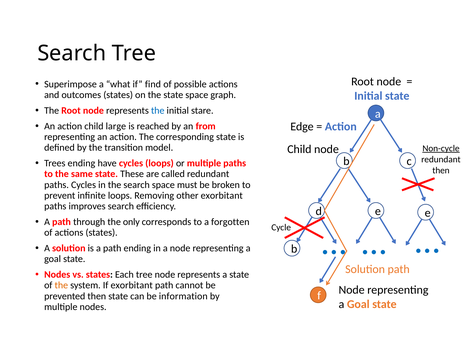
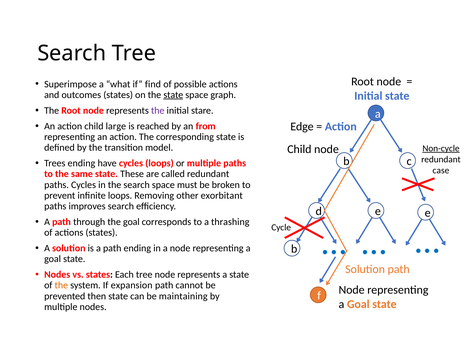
state underline: none -> present (173, 95)
the colour: blue -> purple (158, 110)
then: then -> case (441, 170)
the only: only -> goal (131, 221)
forgotten: forgotten -> thrashing (230, 221)
If exorbitant: exorbitant -> expansion (132, 285)
information: information -> maintaining (183, 295)
